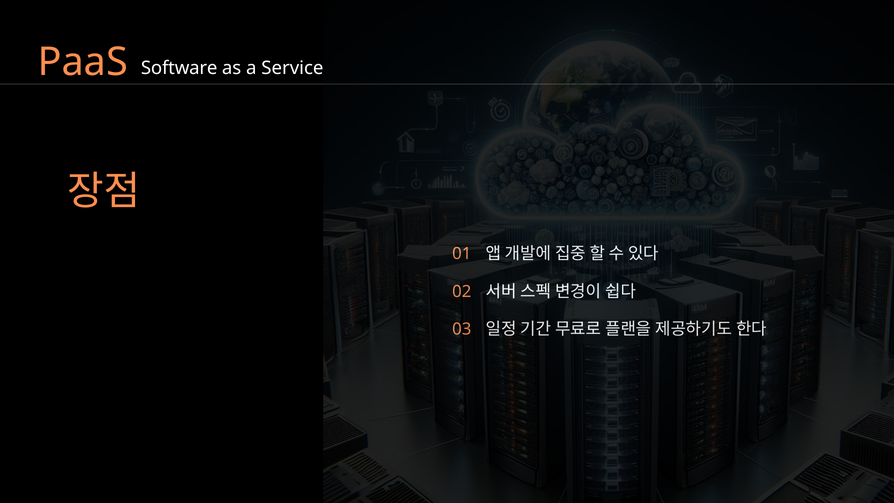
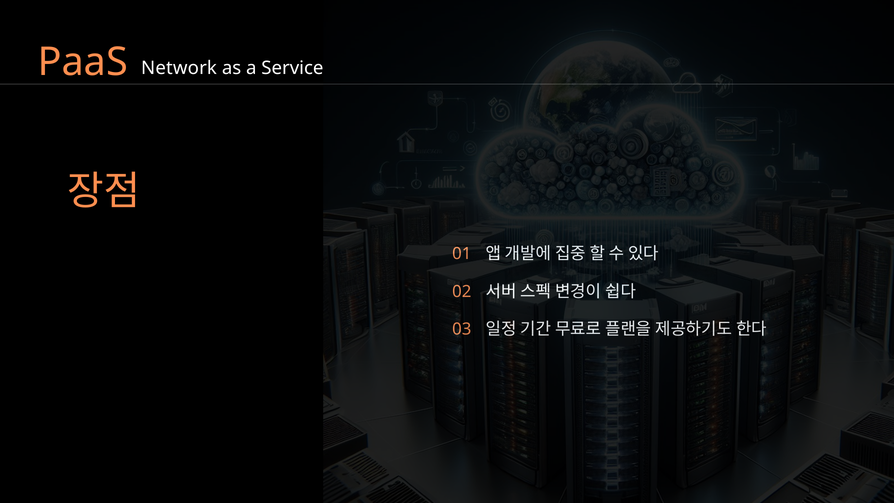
Software: Software -> Network (179, 68)
